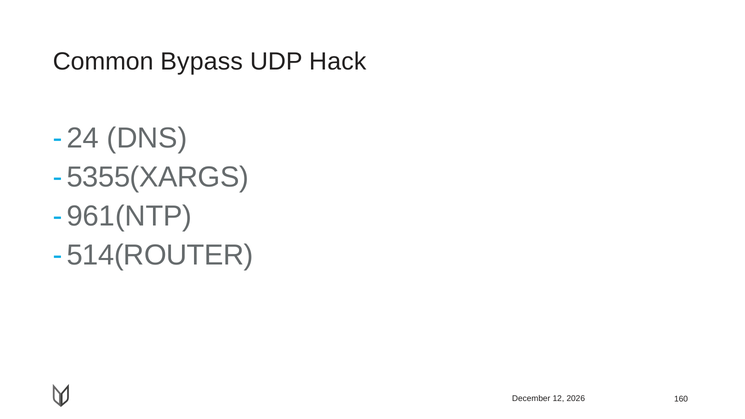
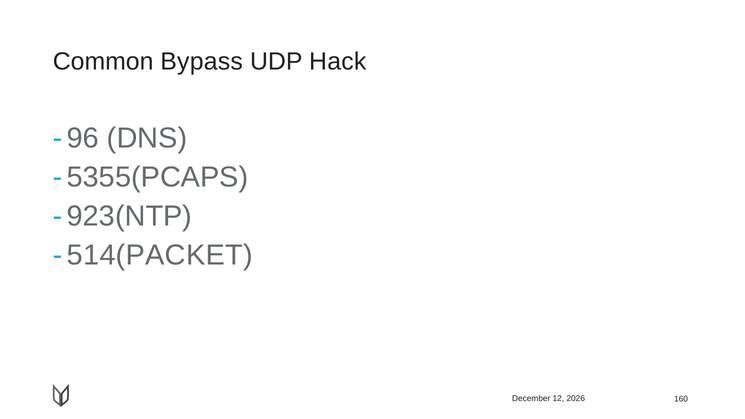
24: 24 -> 96 (83, 138)
5355(XARGS: 5355(XARGS -> 5355(PCAPS (158, 177)
961(NTP: 961(NTP -> 923(NTP (129, 216)
514(ROUTER: 514(ROUTER -> 514(PACKET (160, 255)
